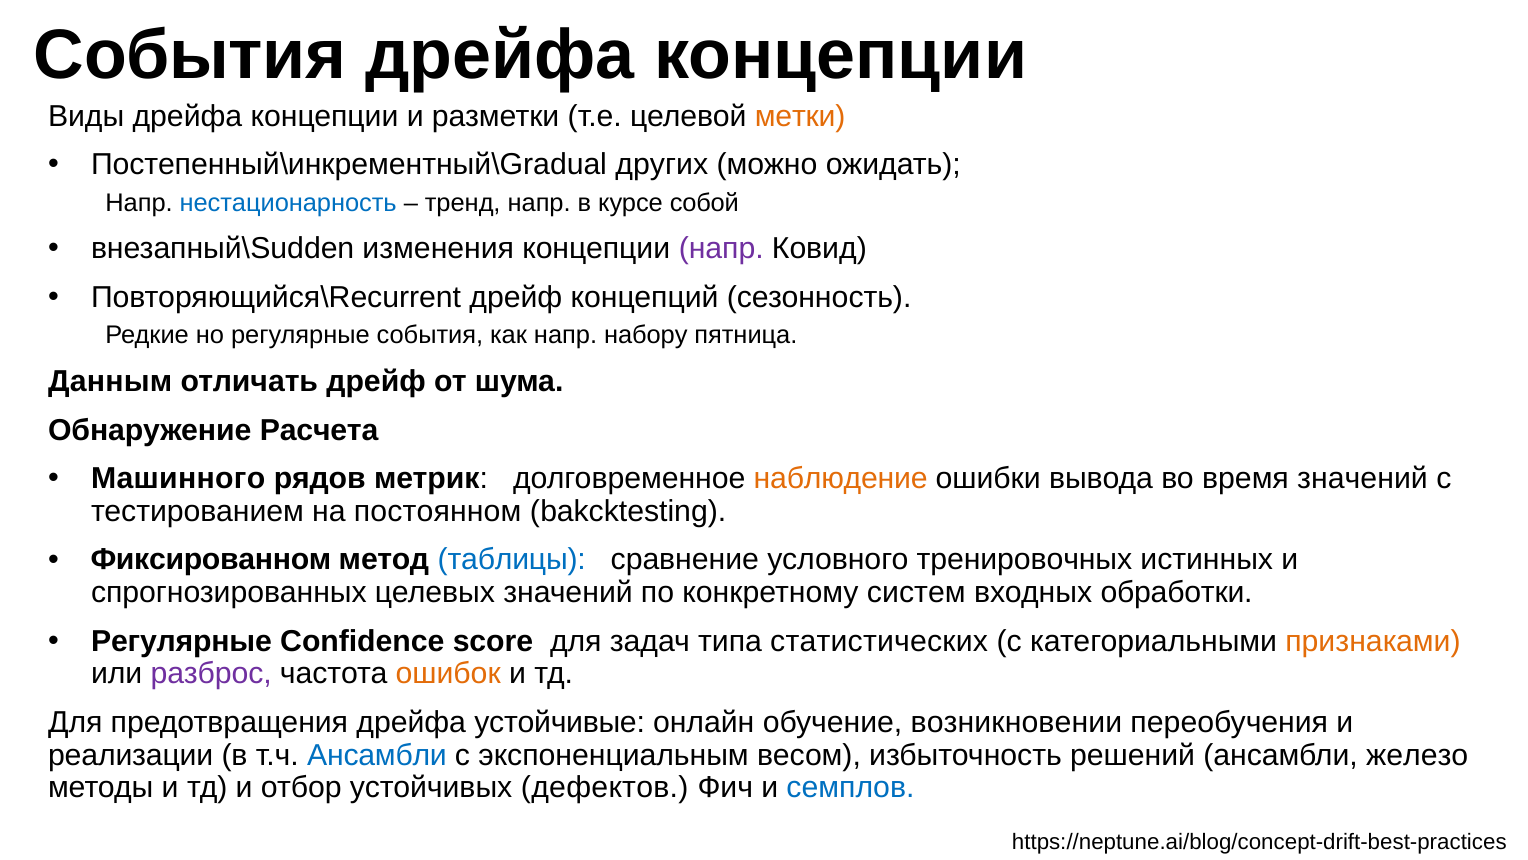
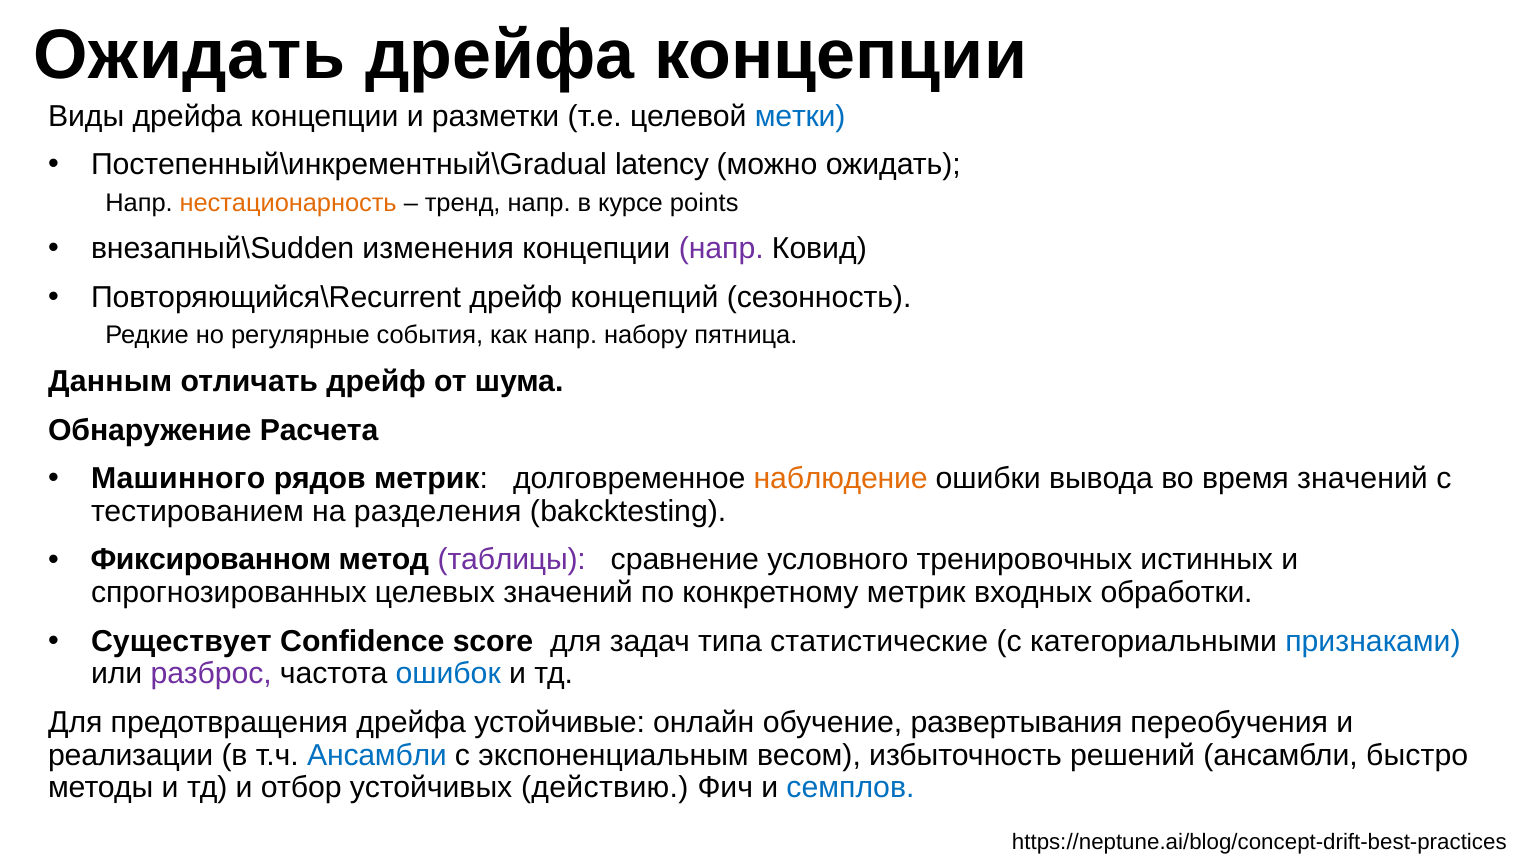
События: События -> Ожидать (190, 55)
метки colour: orange -> blue (800, 116)
других: других -> latency (662, 165)
нестационарность colour: blue -> orange (288, 203)
собой: собой -> points (704, 203)
постоянном: постоянном -> разделения (438, 511)
таблицы colour: blue -> purple (512, 560)
конкретному систем: систем -> метрик (916, 592)
Регулярные: Регулярные -> Существует (181, 641)
статистических: статистических -> статистические (879, 641)
признаками colour: orange -> blue (1373, 641)
ошибок colour: orange -> blue (448, 674)
возникновении: возникновении -> развертывания (1017, 722)
железо: железо -> быстро (1417, 755)
дефектов: дефектов -> действию (605, 788)
